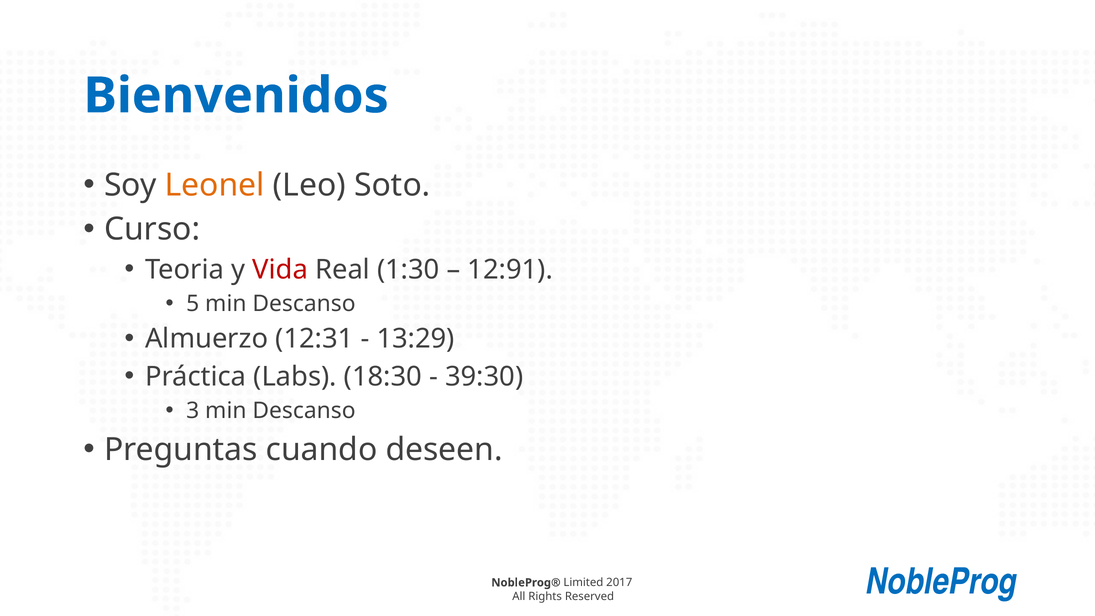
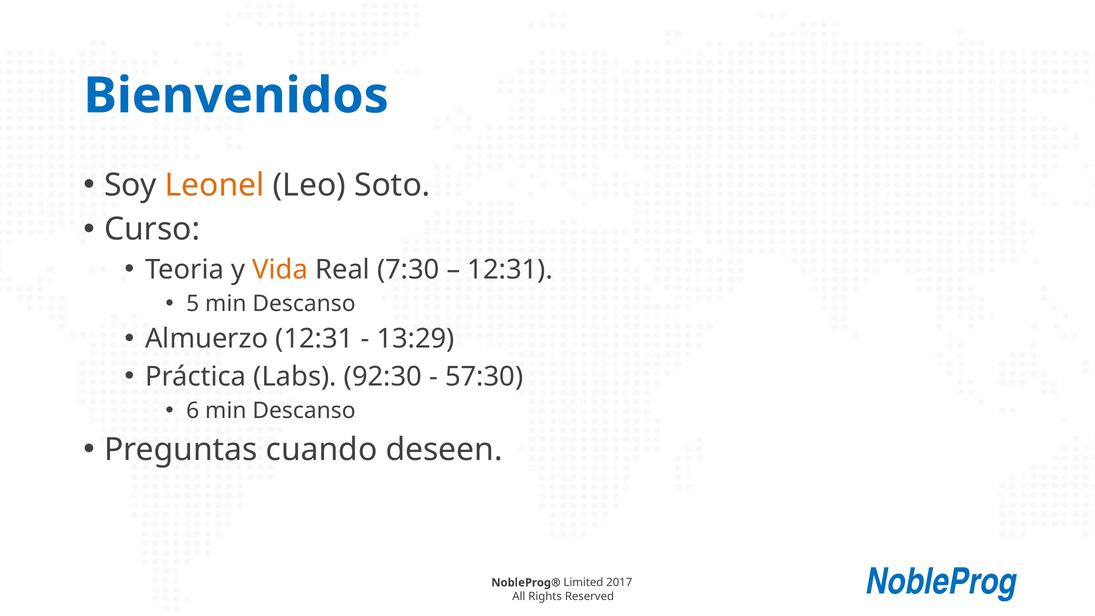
Vida colour: red -> orange (280, 269)
1:30: 1:30 -> 7:30 (408, 269)
12:91: 12:91 -> 12:31 (510, 269)
18:30: 18:30 -> 92:30 (383, 376)
39:30: 39:30 -> 57:30 (484, 376)
3: 3 -> 6 (193, 410)
